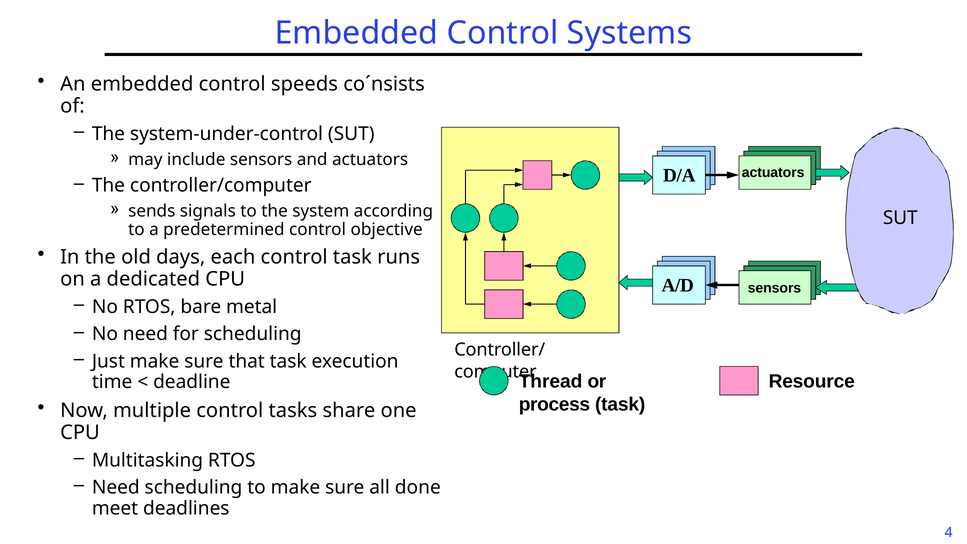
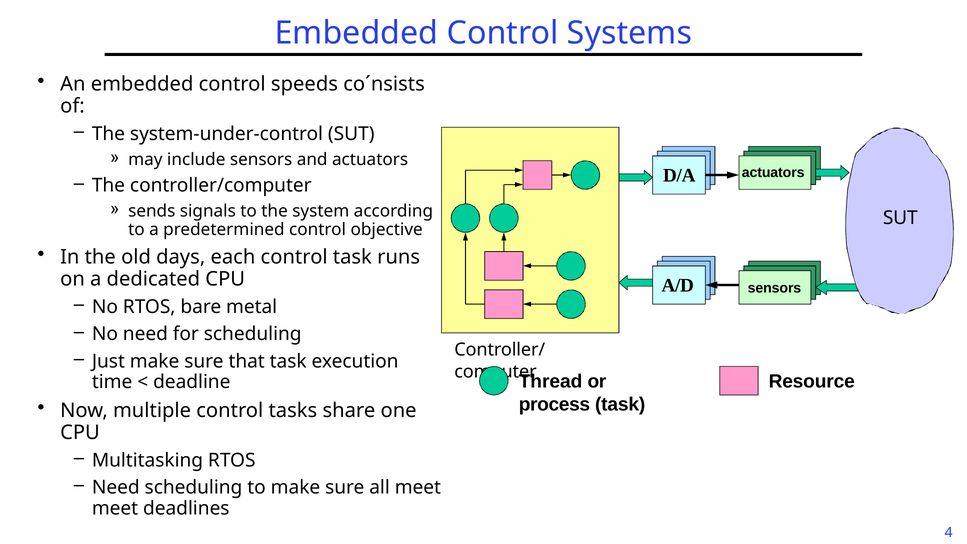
all done: done -> meet (418, 488)
